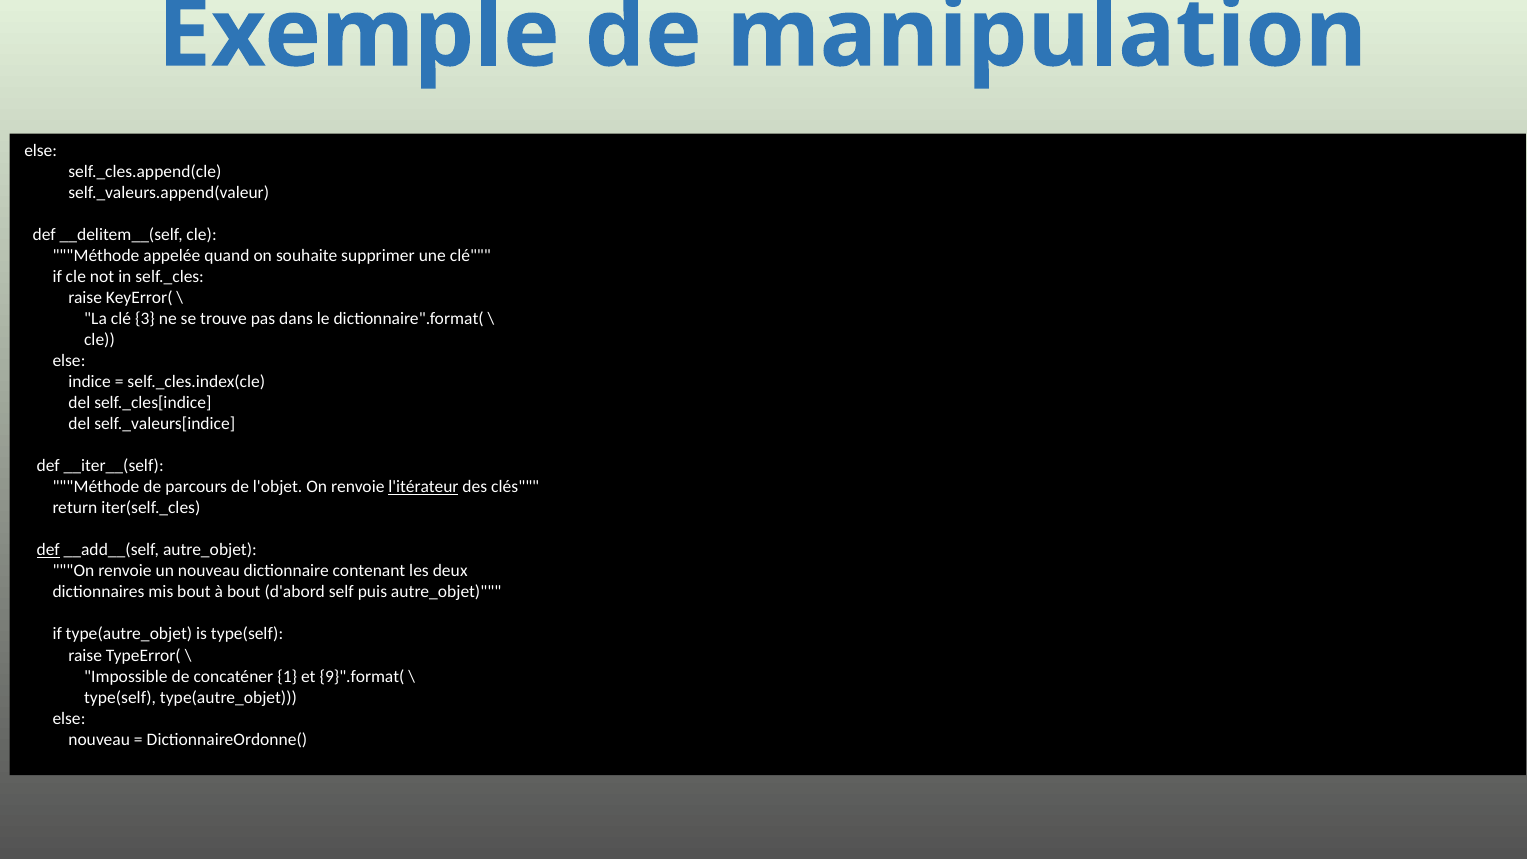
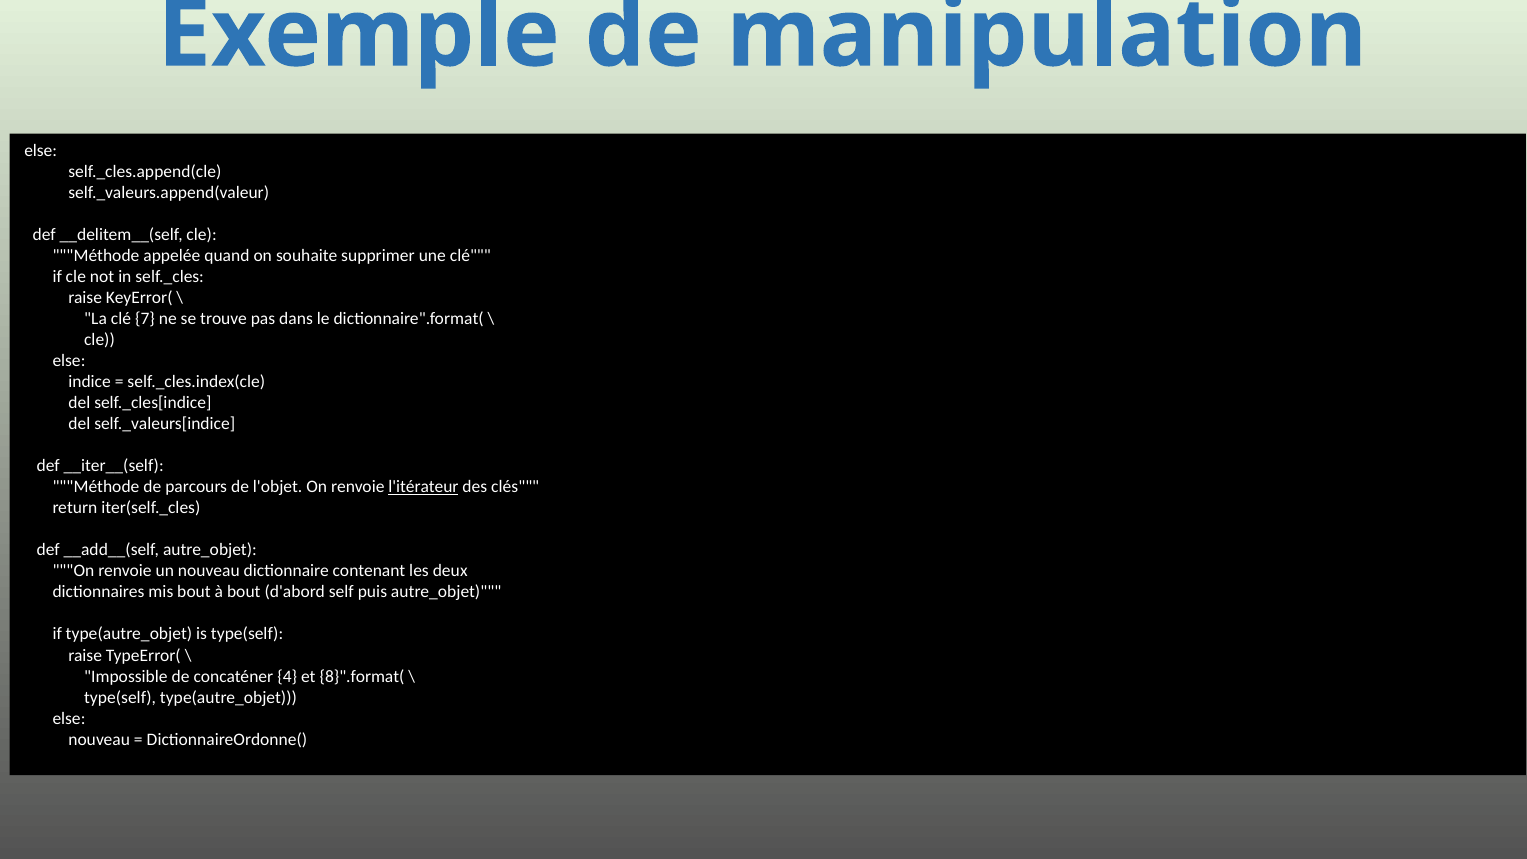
3: 3 -> 7 (145, 319)
def underline: present -> none (48, 550)
1: 1 -> 4 (287, 676)
9}".format(: 9}".format( -> 8}".format( (362, 676)
